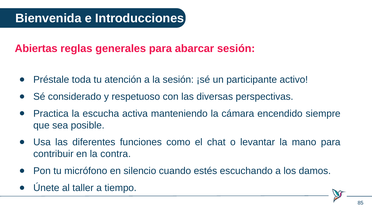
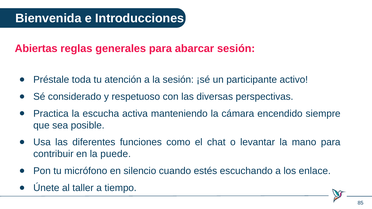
contra: contra -> puede (116, 154)
damos: damos -> enlace (315, 171)
